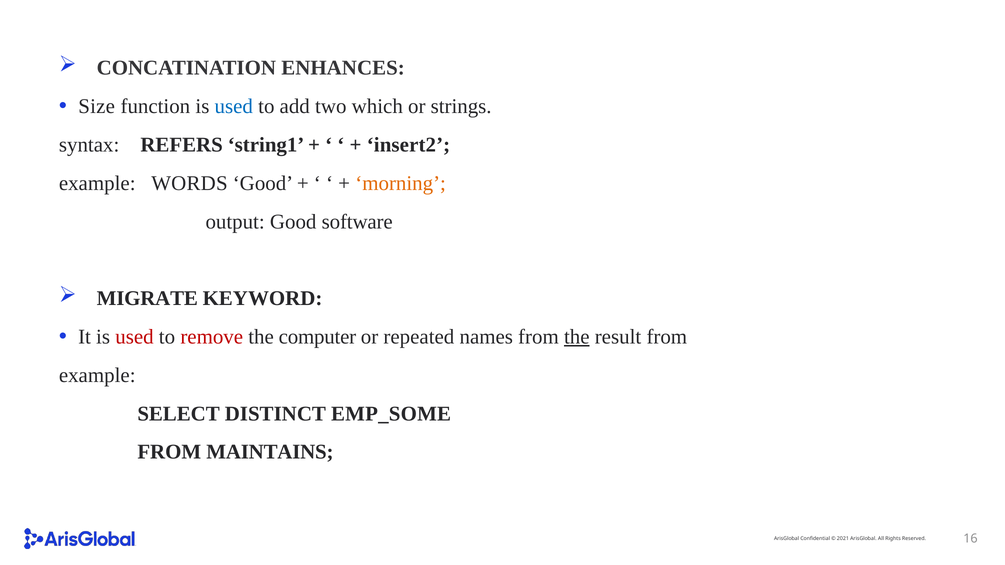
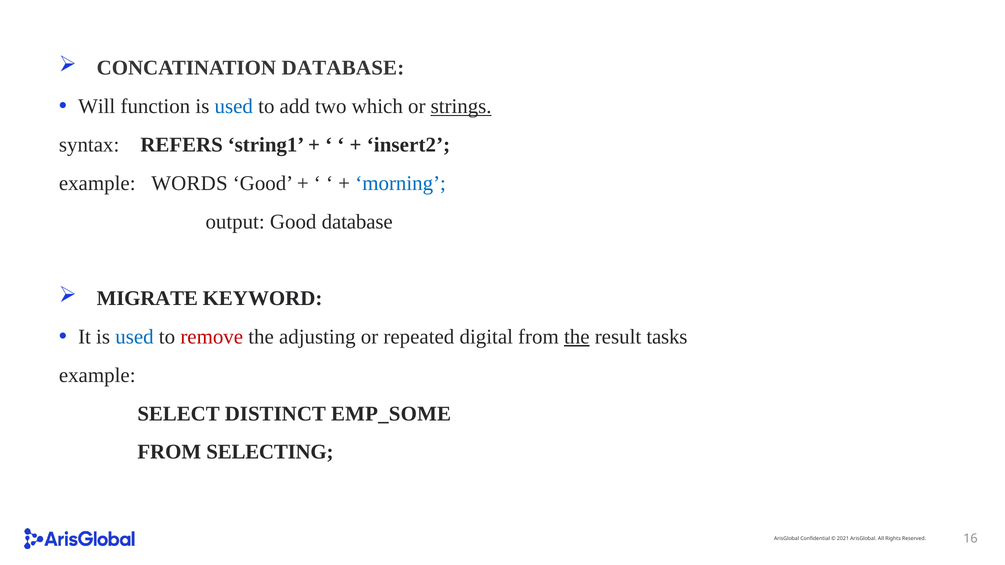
CONCATINATION ENHANCES: ENHANCES -> DATABASE (343, 68)
Size: Size -> Will (97, 107)
strings underline: none -> present (461, 107)
morning colour: orange -> blue (401, 183)
Good software: software -> database (357, 222)
used colour: red -> blue (134, 337)
computer: computer -> adjusting (317, 337)
names: names -> digital (486, 337)
result from: from -> tasks (667, 337)
MAINTAINS: MAINTAINS -> SELECTING (270, 452)
